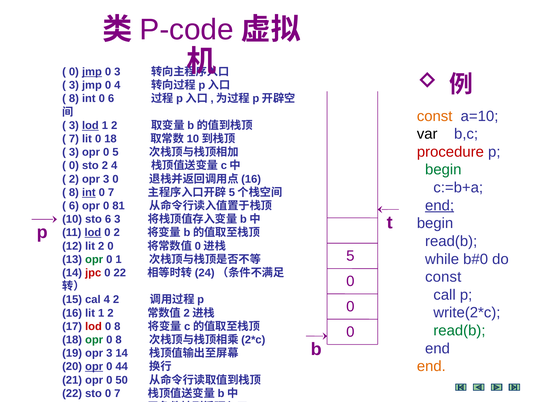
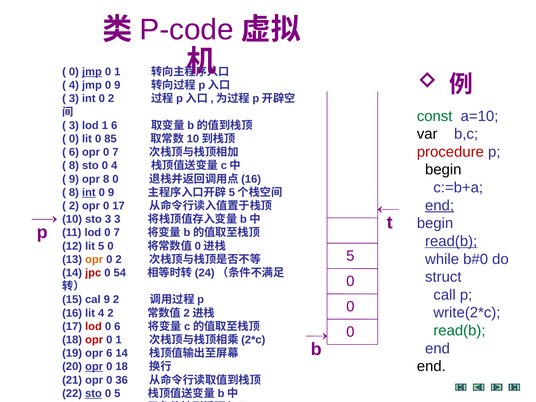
3: 3 -> 1 (117, 72)
3: 3 -> 4 (74, 85)
jmp 0 4: 4 -> 9 (117, 85)
8: 8 -> 3 (74, 99)
int 0 6: 6 -> 2 (111, 99)
const colour: orange -> green (435, 116)
lod underline: present -> none (90, 125)
2: 2 -> 6 (114, 125)
7: 7 -> 0 (74, 139)
0 18: 18 -> 85 (110, 139)
3: 3 -> 6 (74, 152)
opr 0 5: 5 -> 7 (115, 152)
0: 0 -> 8 (74, 166)
2: 2 -> 0 (105, 166)
begin colour: green -> black (443, 170)
2: 2 -> 9 (74, 179)
3: 3 -> 8 (106, 179)
7: 7 -> 9 (111, 192)
6: 6 -> 2 (74, 206)
0 81: 81 -> 17 (119, 206)
sto 6: 6 -> 3 (108, 219)
lod underline: present -> none (93, 233)
2: 2 -> 7 (117, 233)
read(b underline: none -> present (451, 241)
lit 2: 2 -> 5 (101, 246)
opr colour: green -> orange (94, 259)
1: 1 -> 2 (119, 259)
0 22: 22 -> 54 (120, 273)
const: const -> struct (443, 277)
cal 4: 4 -> 9 (107, 300)
lit 1: 1 -> 4 (101, 313)
8: 8 -> 6 (117, 326)
opr colour: green -> red (94, 340)
8: 8 -> 1 (119, 340)
19 opr 3: 3 -> 6 (109, 353)
end colour: orange -> black (431, 366)
0 44: 44 -> 18 (122, 367)
50: 50 -> 36 (122, 380)
sto underline: none -> present (93, 393)
7: 7 -> 5 (117, 393)
